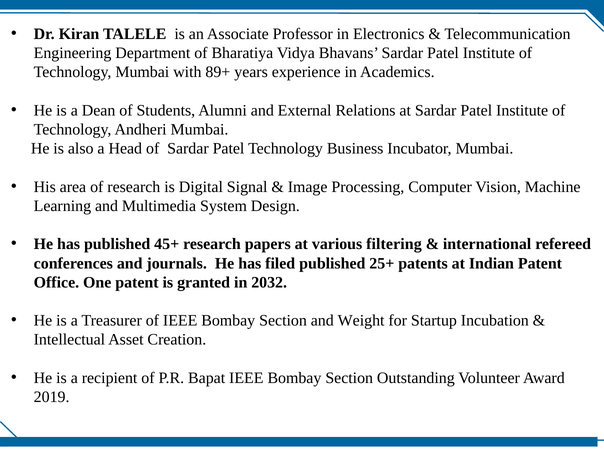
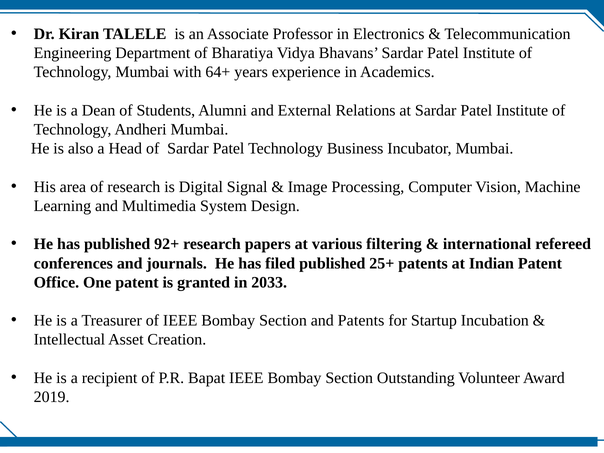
89+: 89+ -> 64+ (218, 72)
45+: 45+ -> 92+ (167, 244)
2032: 2032 -> 2033 (269, 282)
and Weight: Weight -> Patents (361, 321)
